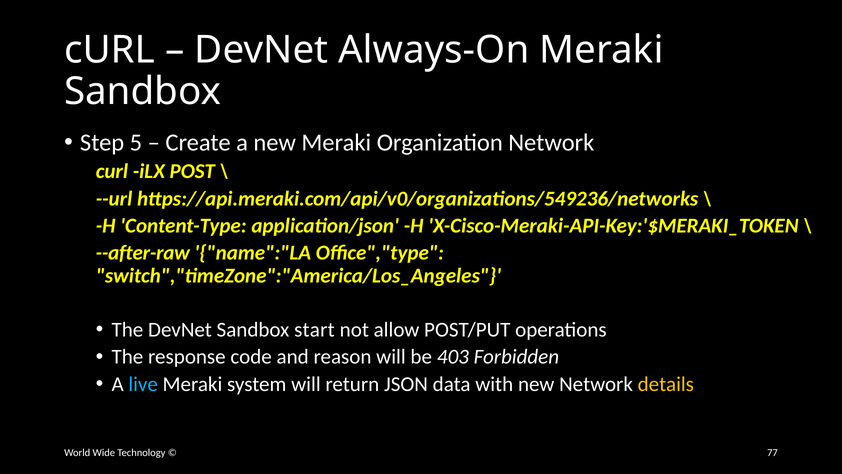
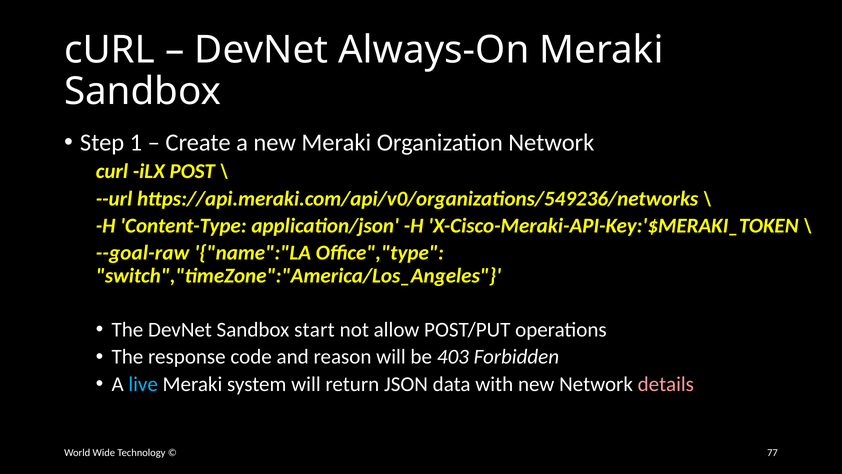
5: 5 -> 1 (136, 142)
--after-raw: --after-raw -> --goal-raw (143, 253)
details colour: yellow -> pink (666, 384)
